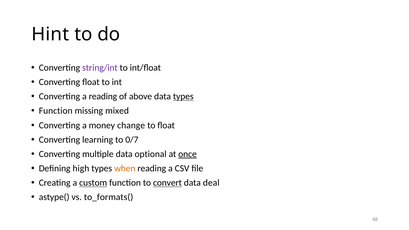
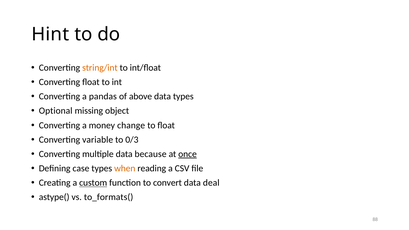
string/int colour: purple -> orange (100, 68)
a reading: reading -> pandas (103, 97)
types underline: present -> none (183, 97)
Function: Function -> Optional (56, 111)
mixed: mixed -> object (117, 111)
learning: learning -> variable (98, 140)
0/7: 0/7 -> 0/3 (132, 140)
optional: optional -> because (151, 154)
high: high -> case (81, 168)
convert underline: present -> none (167, 183)
